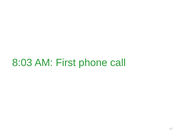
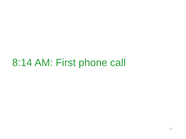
8:03: 8:03 -> 8:14 (22, 63)
